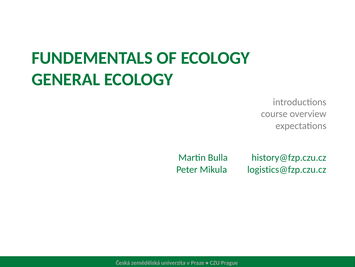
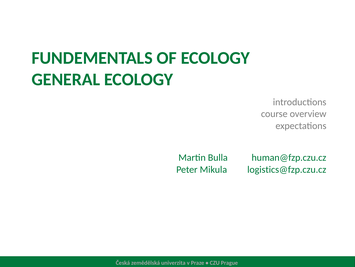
history@fzp.czu.cz: history@fzp.czu.cz -> human@fzp.czu.cz (289, 157)
